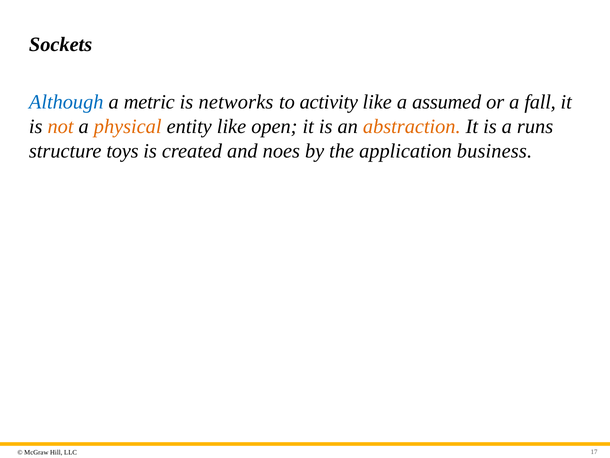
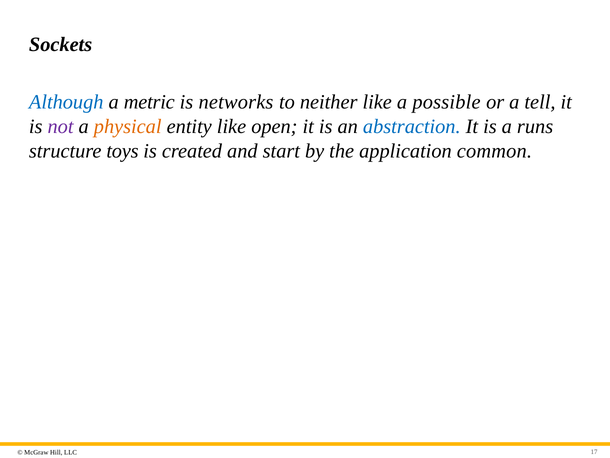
activity: activity -> neither (329, 102)
assumed: assumed -> possible (446, 102)
fall: fall -> tell (540, 102)
not colour: orange -> purple (61, 126)
abstraction colour: orange -> blue (412, 126)
noes: noes -> start (281, 151)
business: business -> common (494, 151)
